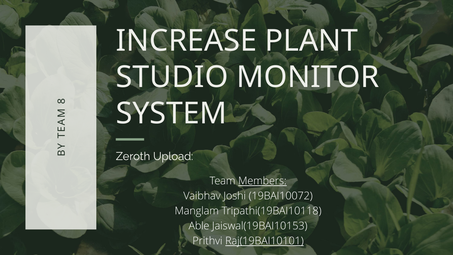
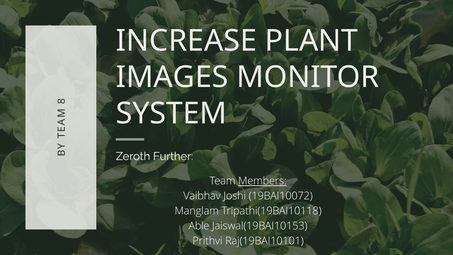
STUDIO: STUDIO -> IMAGES (172, 77)
Upload: Upload -> Further (173, 156)
Raj(19BAI10101 underline: present -> none (264, 241)
